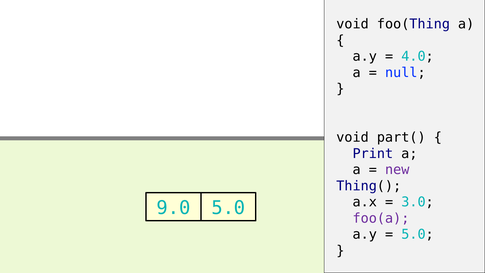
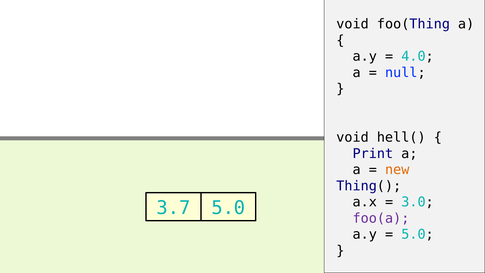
part(: part( -> hell( (401, 137)
new colour: purple -> orange (397, 170)
9.0: 9.0 -> 3.7 (173, 208)
